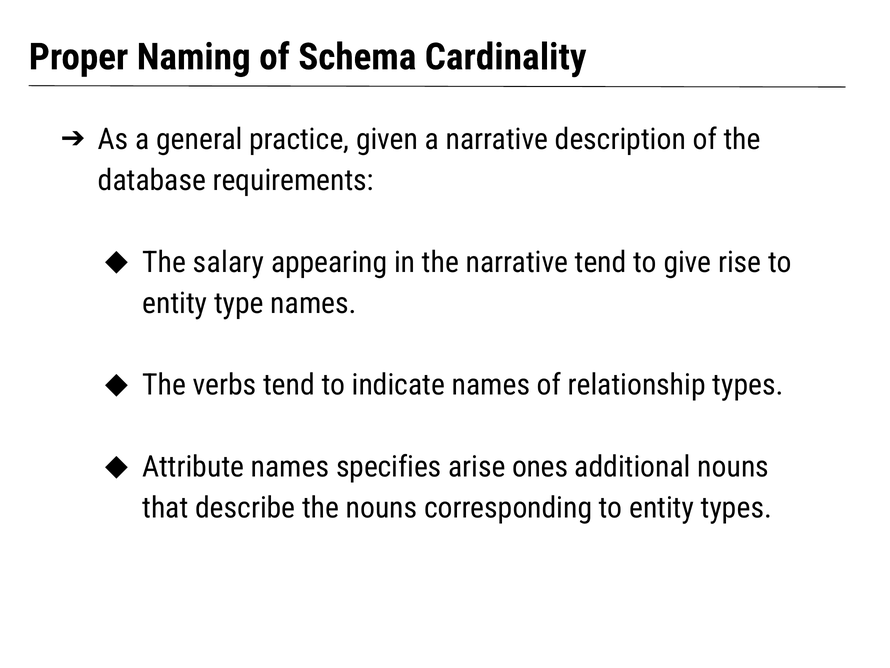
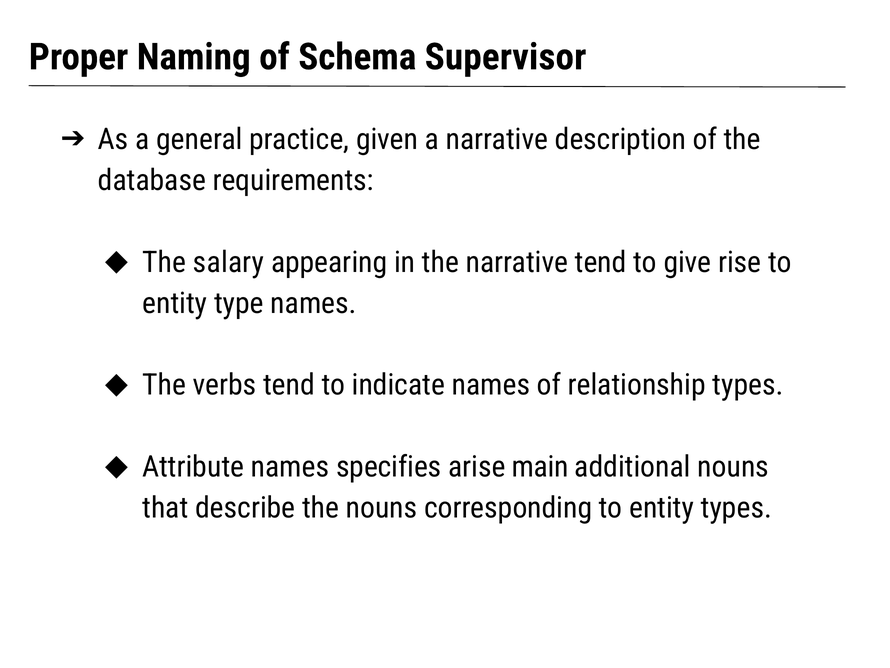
Cardinality: Cardinality -> Supervisor (506, 57)
ones: ones -> main (540, 467)
